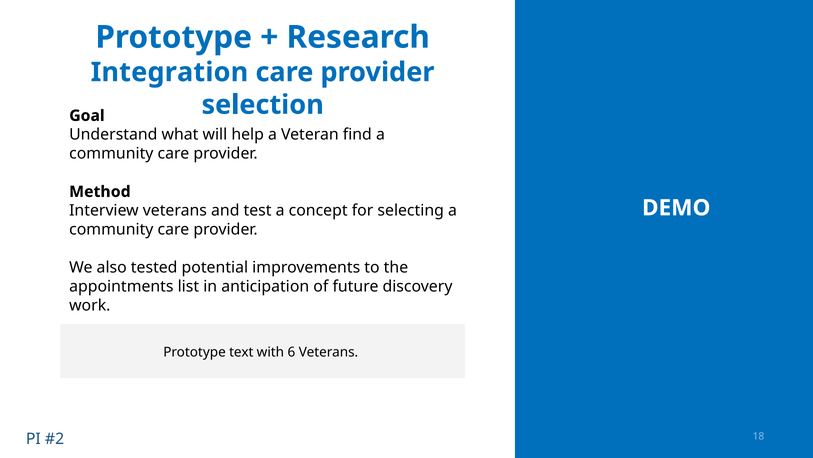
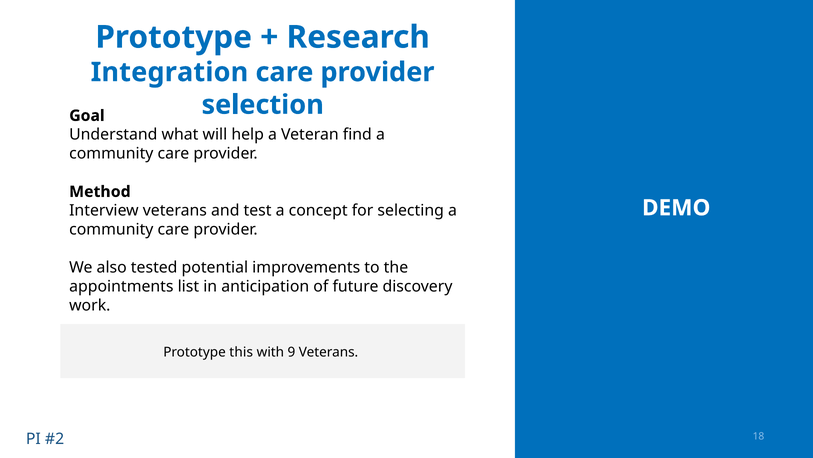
text: text -> this (241, 352)
6: 6 -> 9 (291, 352)
